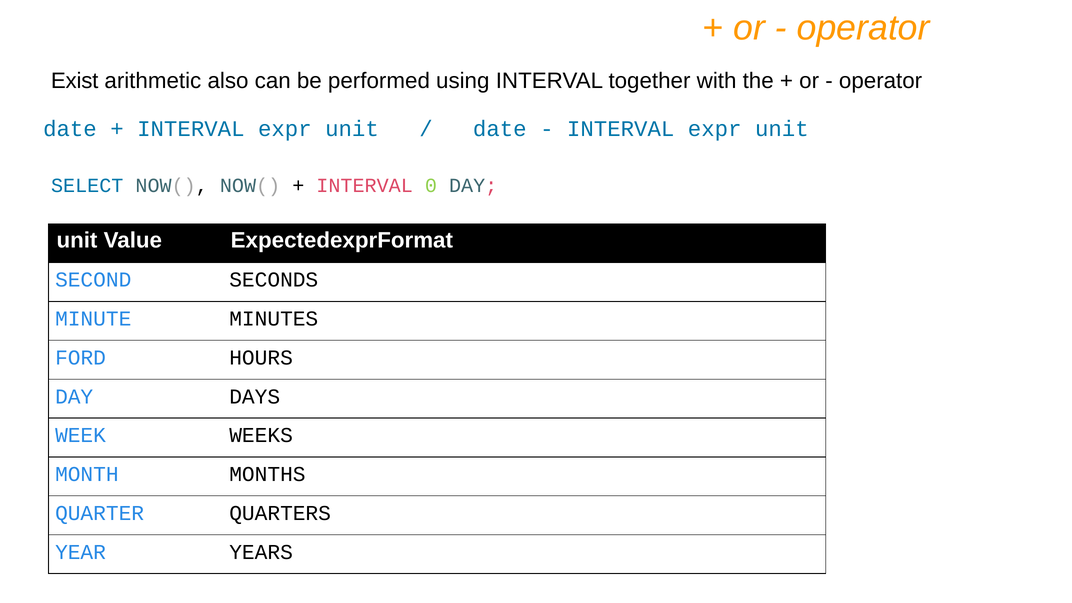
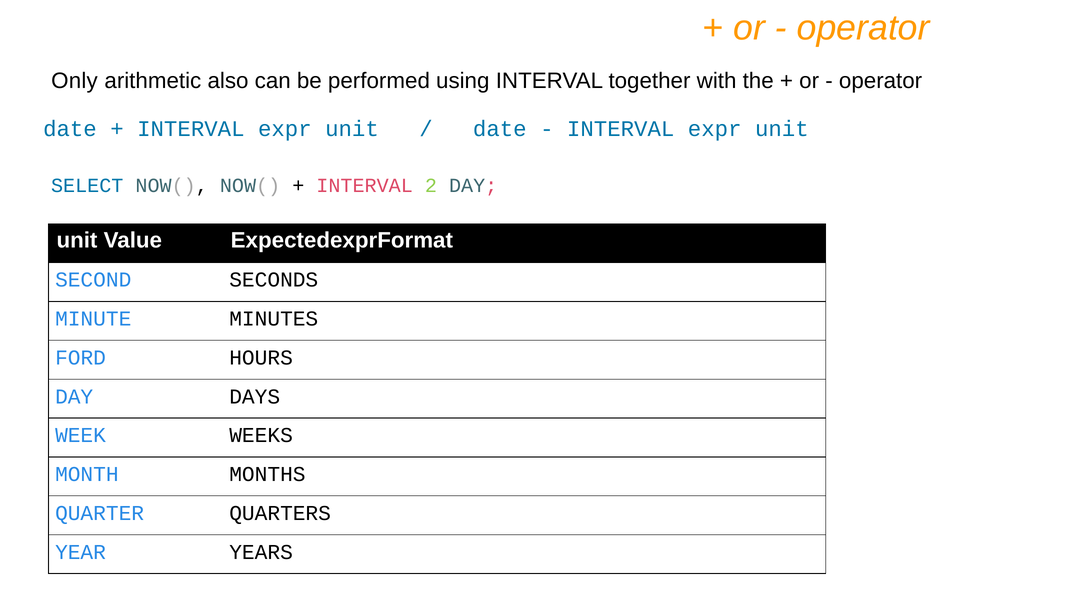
Exist: Exist -> Only (74, 81)
0: 0 -> 2 (431, 186)
